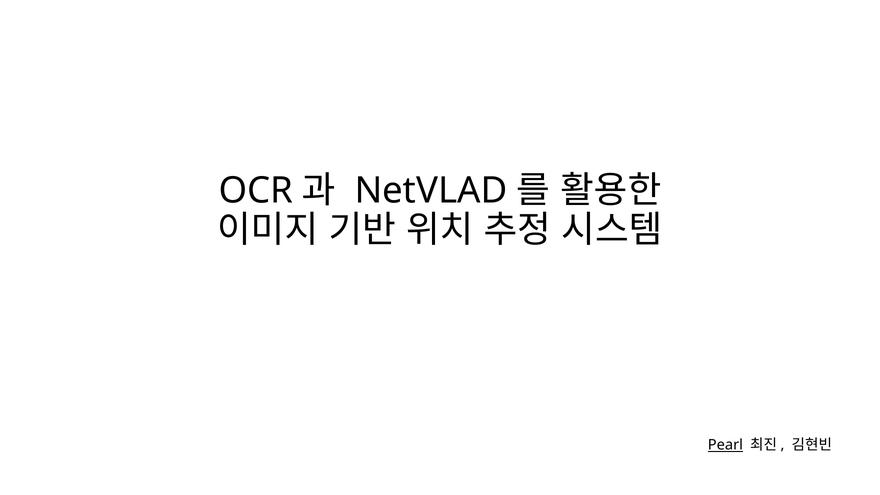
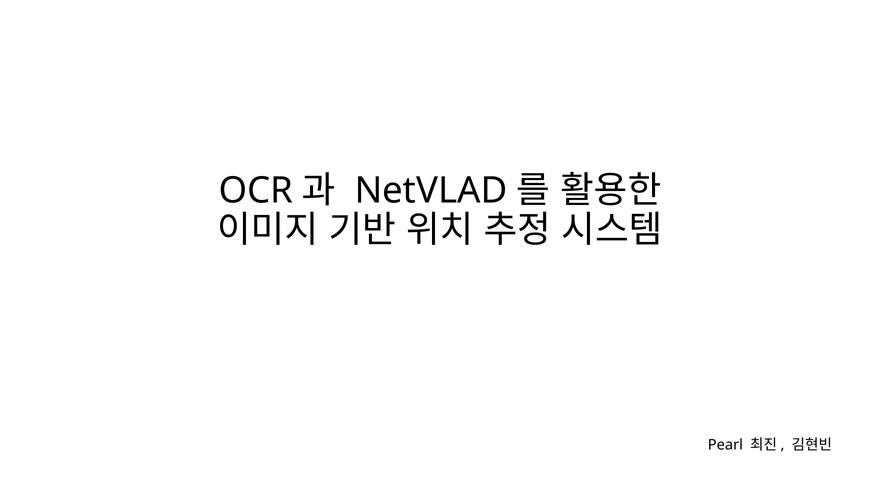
Pearl underline: present -> none (725, 445)
